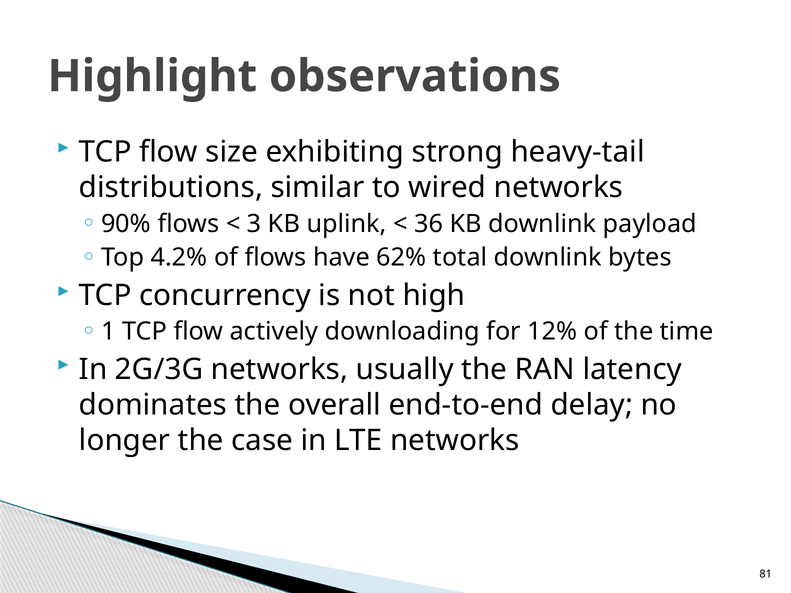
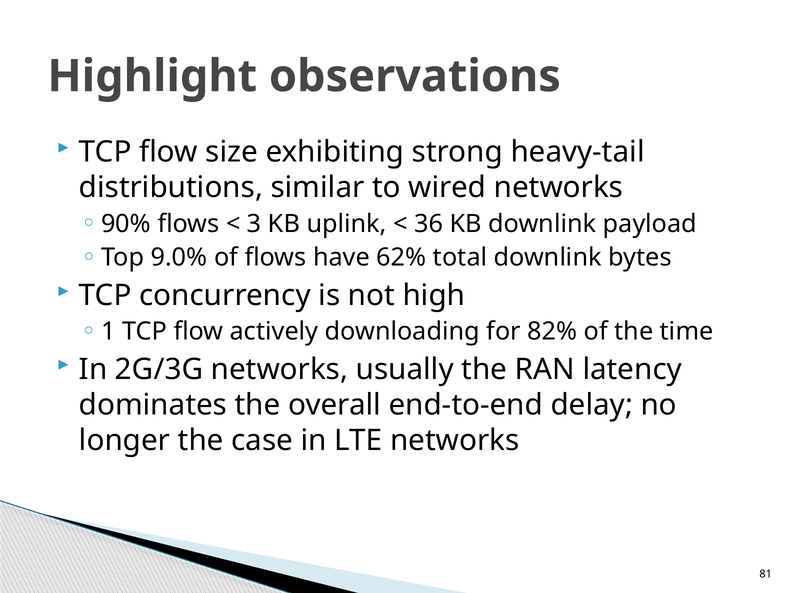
4.2%: 4.2% -> 9.0% (179, 258)
12%: 12% -> 82% (552, 332)
